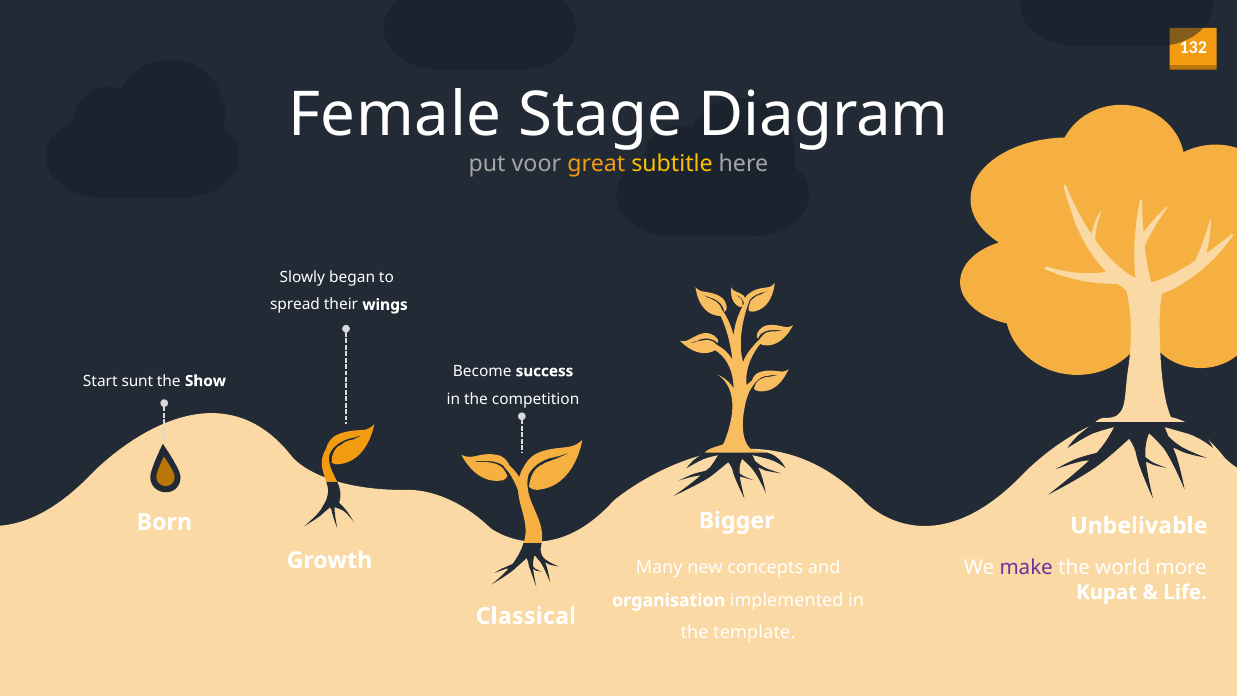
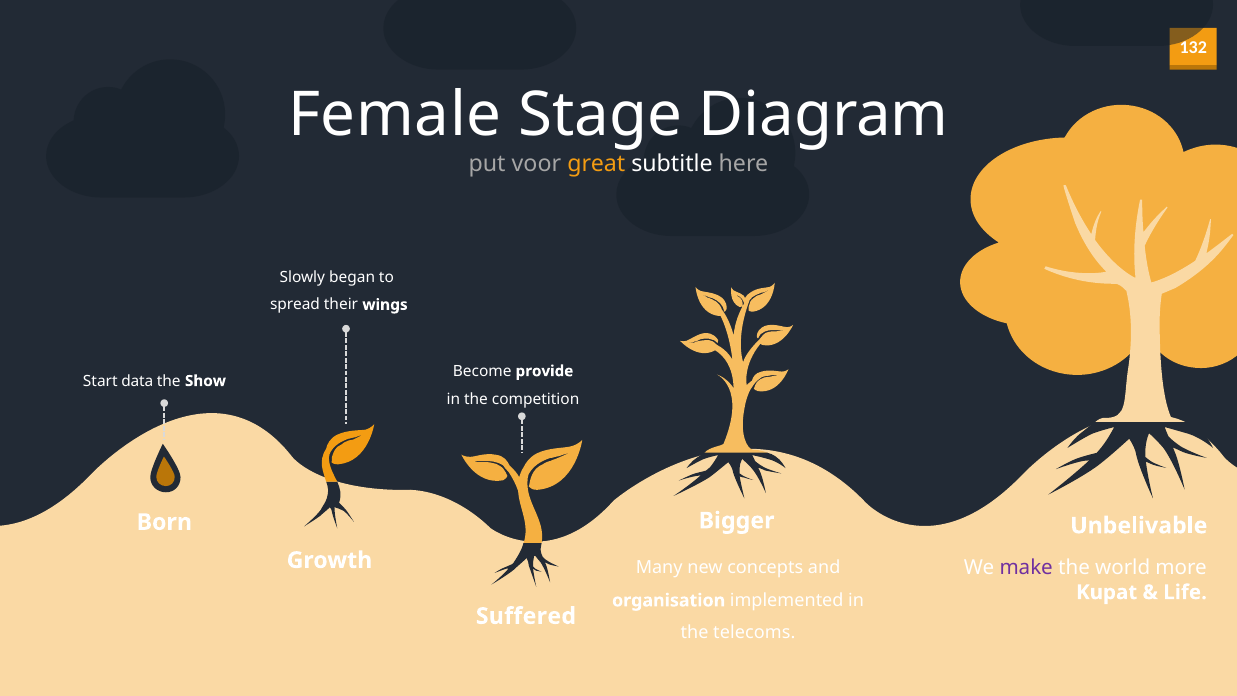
subtitle colour: yellow -> white (672, 164)
success: success -> provide (544, 371)
sunt: sunt -> data (137, 381)
Classical: Classical -> Suffered (526, 616)
template: template -> telecoms (754, 633)
